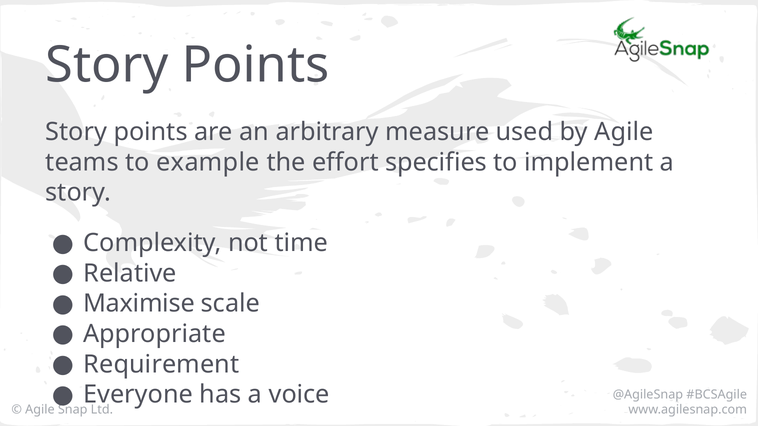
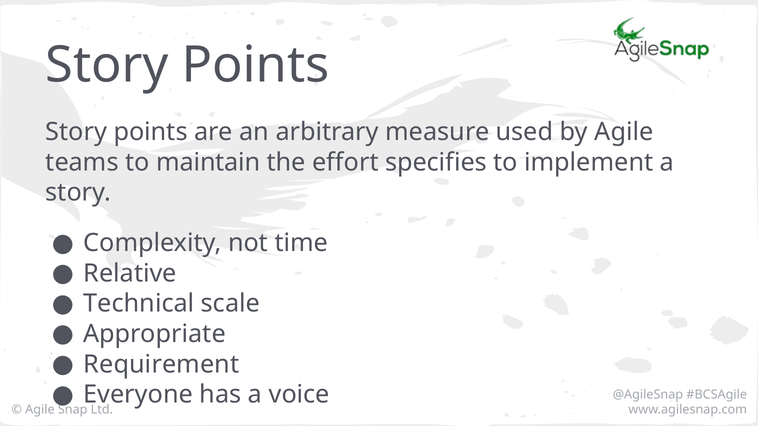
example: example -> maintain (208, 162)
Maximise: Maximise -> Technical (139, 304)
